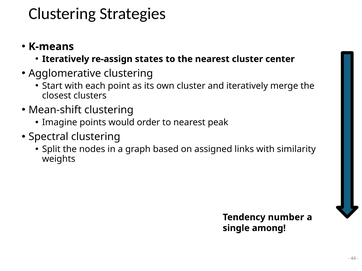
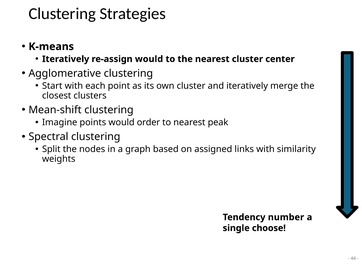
re-assign states: states -> would (149, 59)
among: among -> choose (269, 228)
